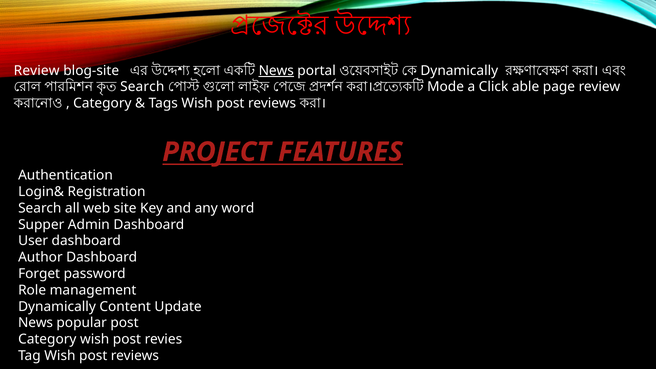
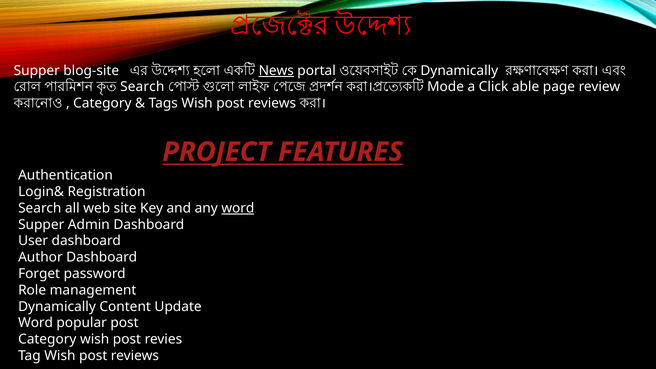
Review: Review -> Supper (37, 71)
word underline: none -> present (238, 208)
News: News -> Word (36, 323)
